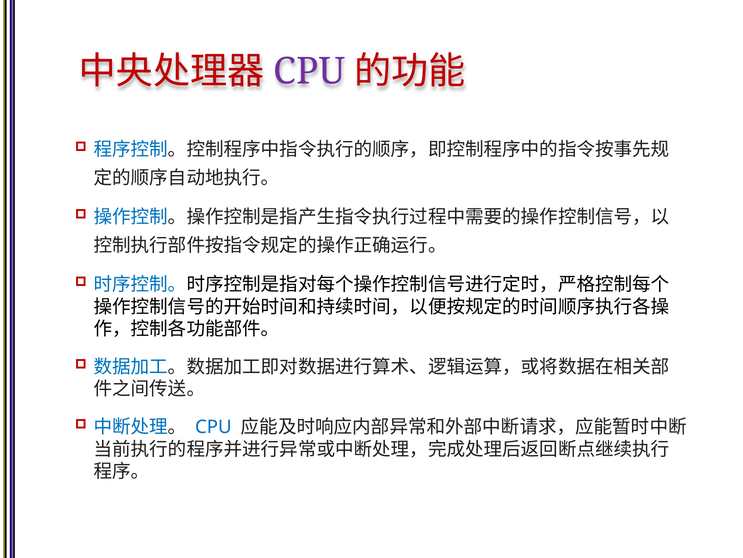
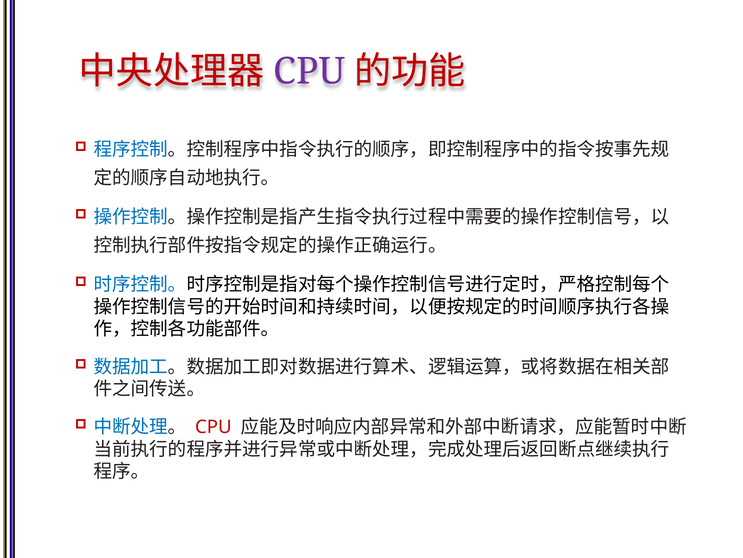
CPU colour: blue -> red (213, 427)
